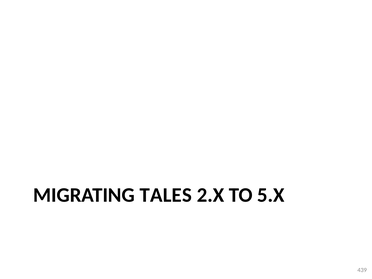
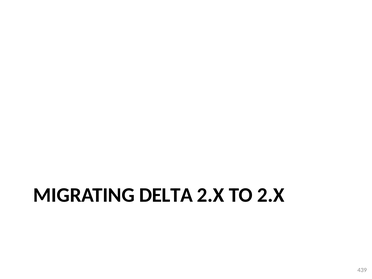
TALES: TALES -> DELTA (166, 195)
TO 5.X: 5.X -> 2.X (271, 195)
